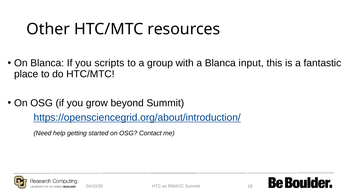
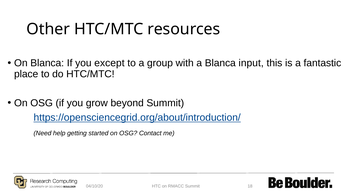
scripts: scripts -> except (109, 63)
